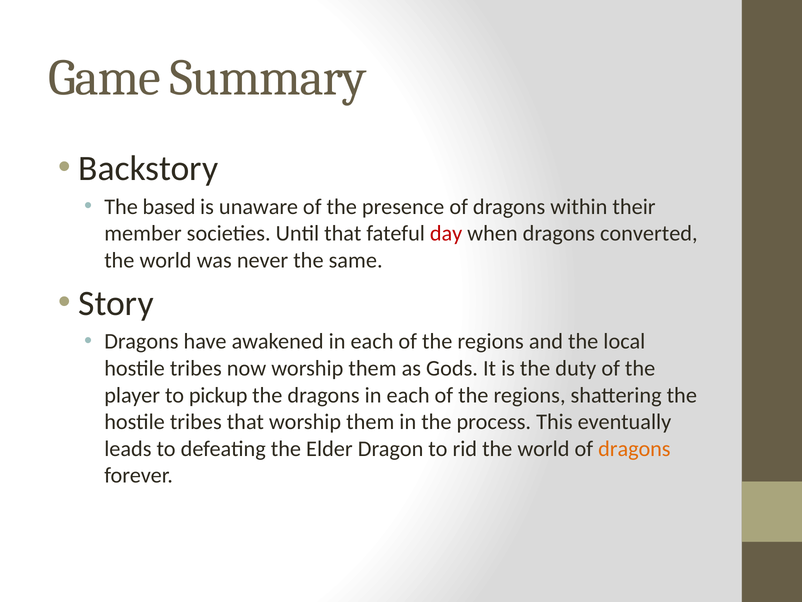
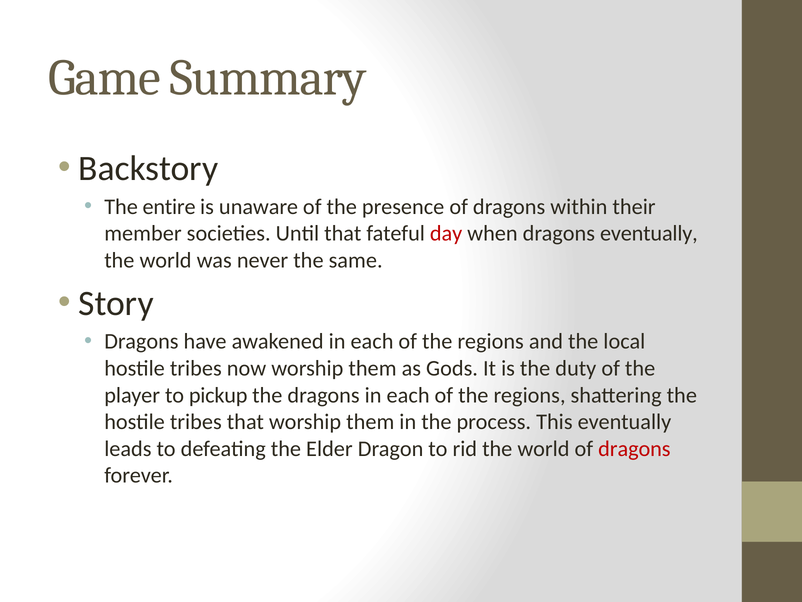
based: based -> entire (169, 207)
dragons converted: converted -> eventually (649, 233)
dragons colour: orange -> red (634, 448)
